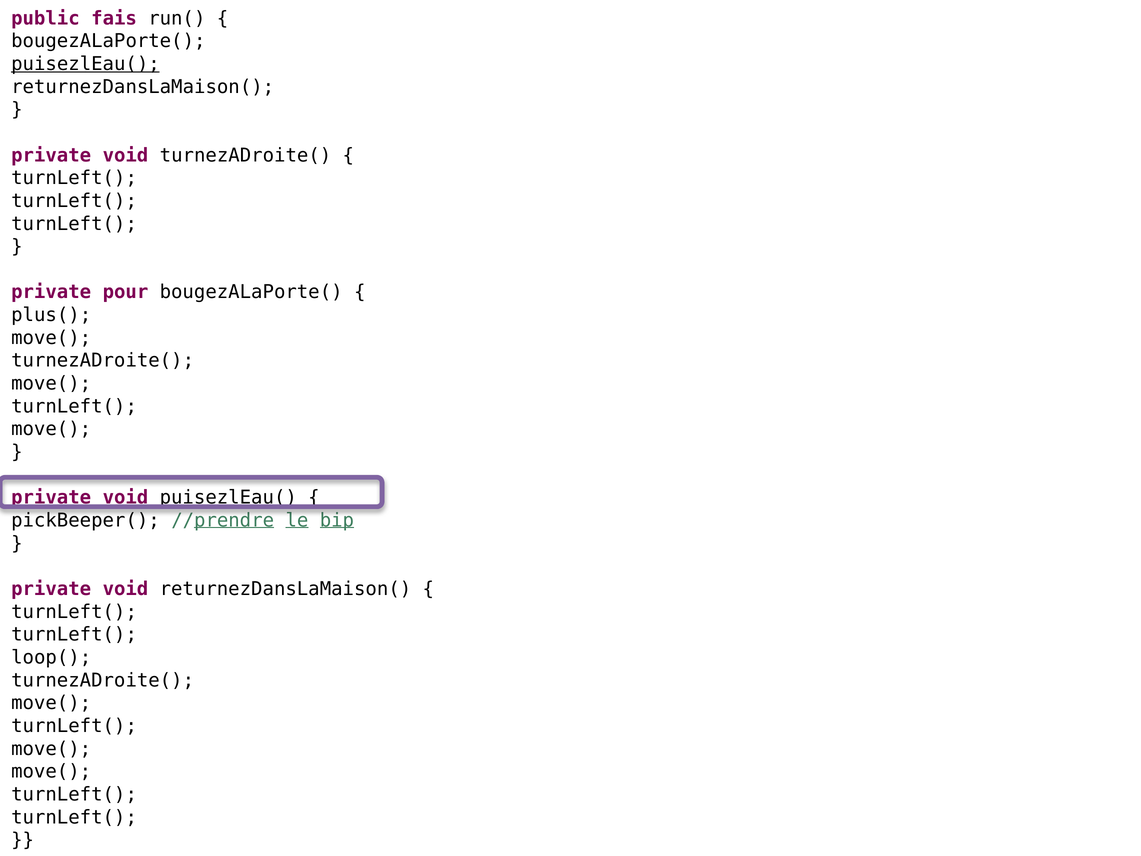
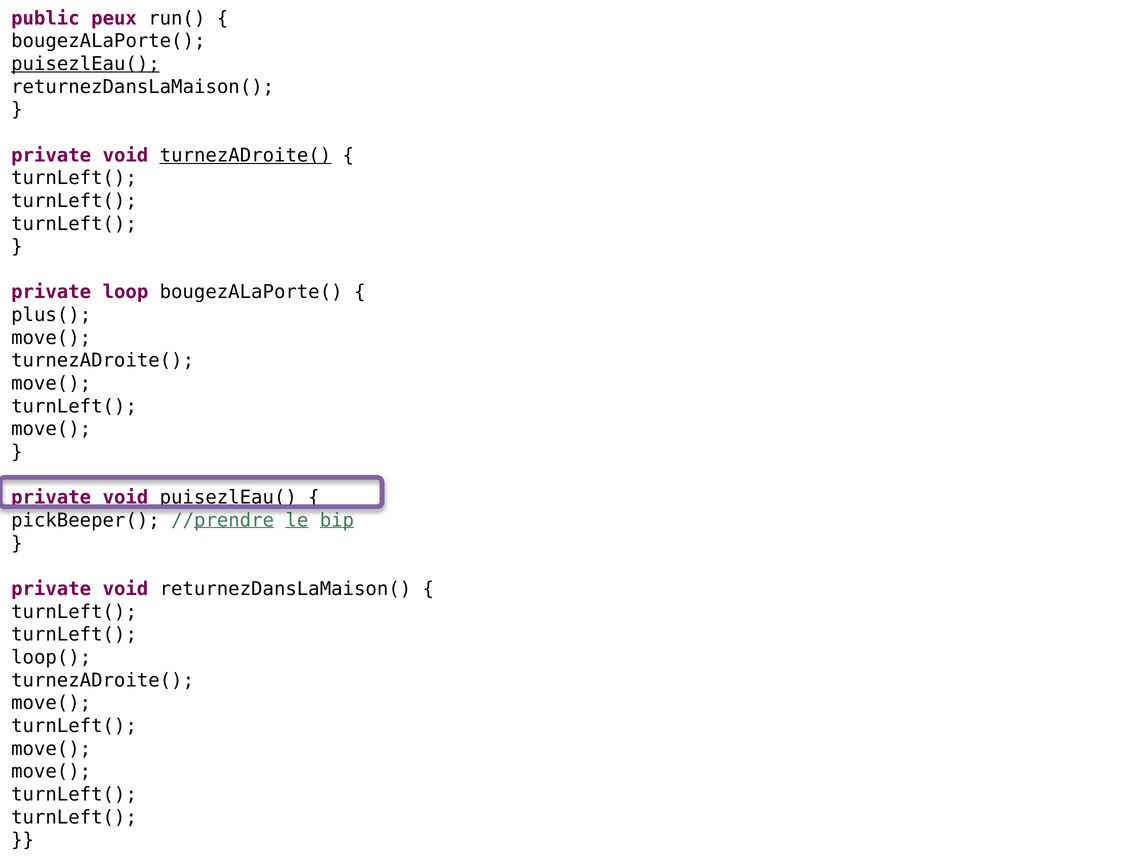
fais: fais -> peux (114, 18)
turnezADroite( underline: none -> present (245, 155)
pour: pour -> loop (125, 292)
